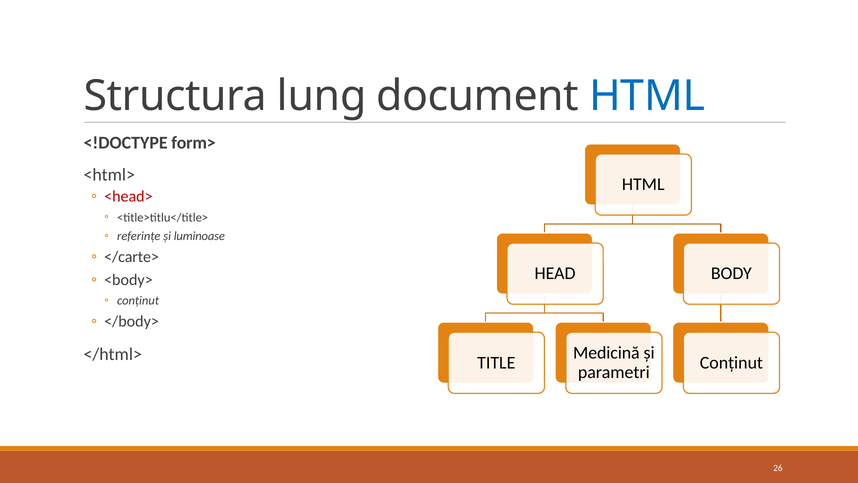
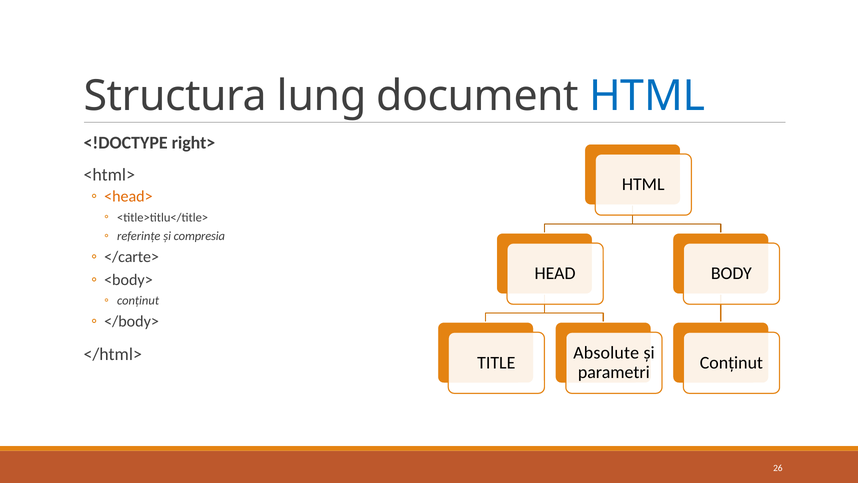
form>: form> -> right> (193, 143)
<head> colour: red -> orange (128, 196)
luminoase: luminoase -> compresia (199, 236)
Medicină: Medicină -> Absolute (606, 353)
